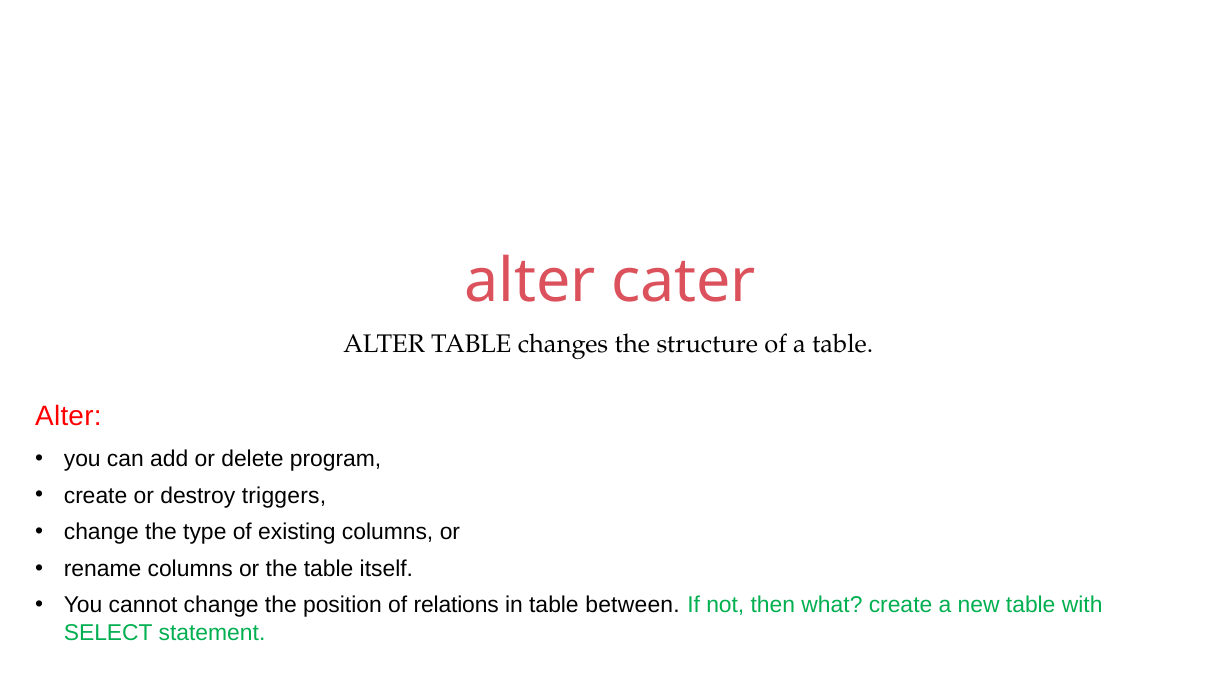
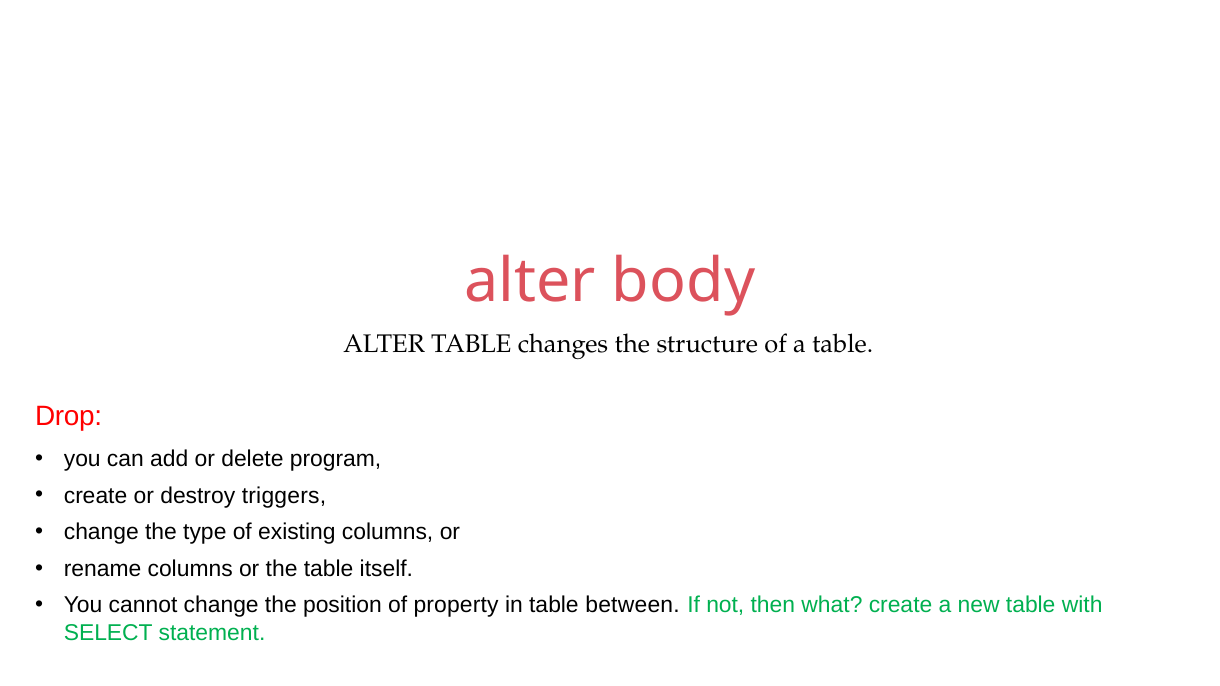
cater: cater -> body (683, 282)
Alter: Alter -> Drop (69, 417)
relations: relations -> property (456, 605)
